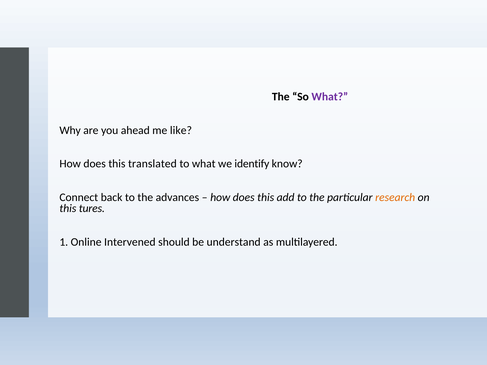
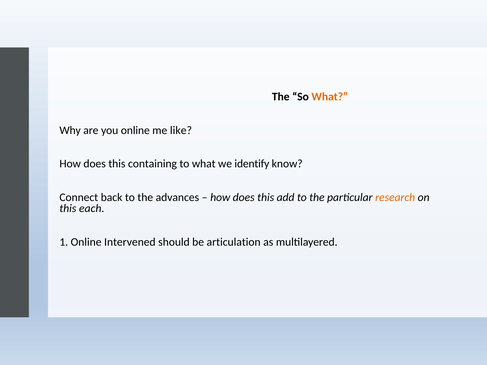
What colour: purple -> orange (330, 97)
you ahead: ahead -> online (135, 130)
translated: translated -> containing (152, 164)
tures: tures -> each (92, 209)
understand: understand -> articulation (234, 242)
